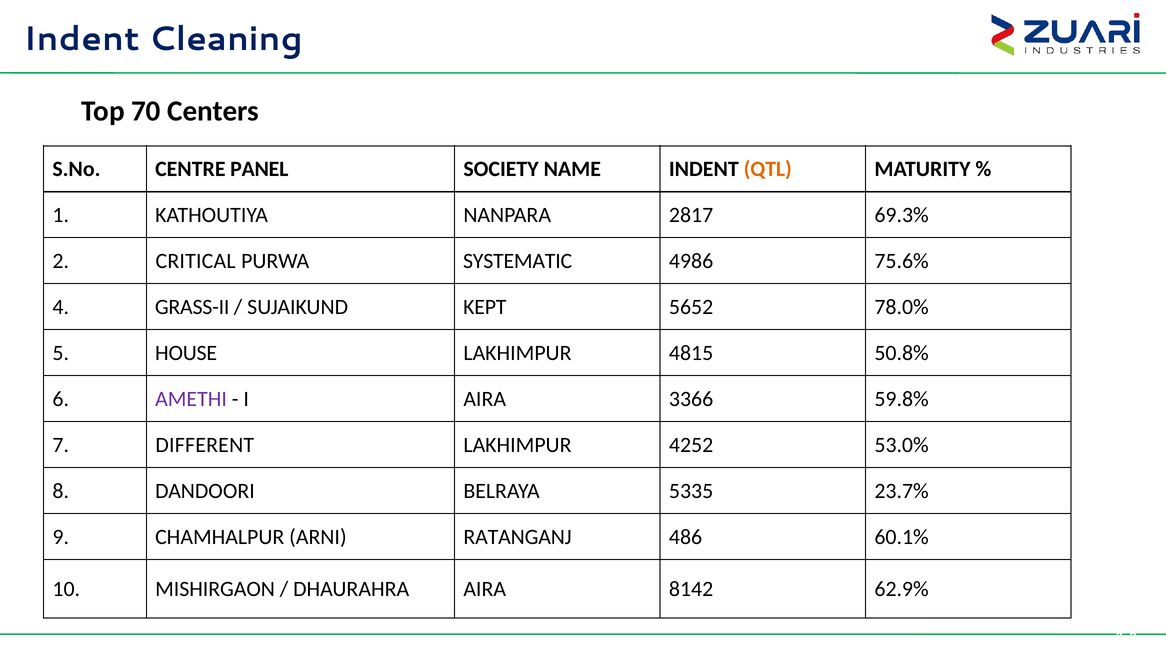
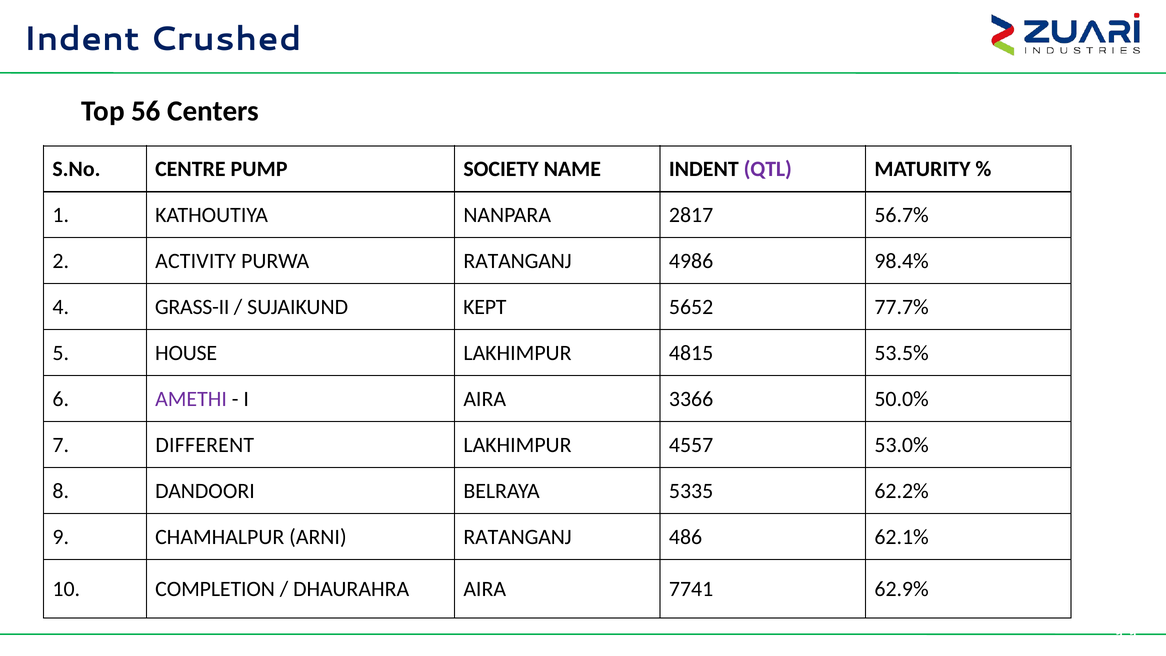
Cleaning: Cleaning -> Crushed (226, 39)
70: 70 -> 56 (146, 111)
PANEL: PANEL -> PUMP (259, 169)
QTL colour: orange -> purple (768, 169)
69.3%: 69.3% -> 56.7% (902, 215)
CRITICAL: CRITICAL -> ACTIVITY (196, 261)
PURWA SYSTEMATIC: SYSTEMATIC -> RATANGANJ (518, 261)
75.6%: 75.6% -> 98.4% (902, 261)
78.0%: 78.0% -> 77.7% (902, 307)
50.8%: 50.8% -> 53.5% (902, 353)
59.8%: 59.8% -> 50.0% (902, 399)
4252: 4252 -> 4557 (691, 445)
23.7%: 23.7% -> 62.2% (902, 491)
60.1%: 60.1% -> 62.1% (902, 537)
MISHIRGAON: MISHIRGAON -> COMPLETION (215, 589)
8142: 8142 -> 7741 (691, 589)
